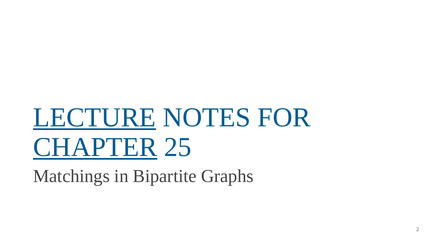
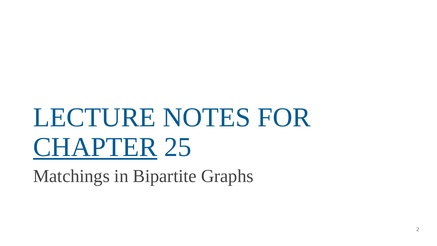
LECTURE underline: present -> none (95, 117)
